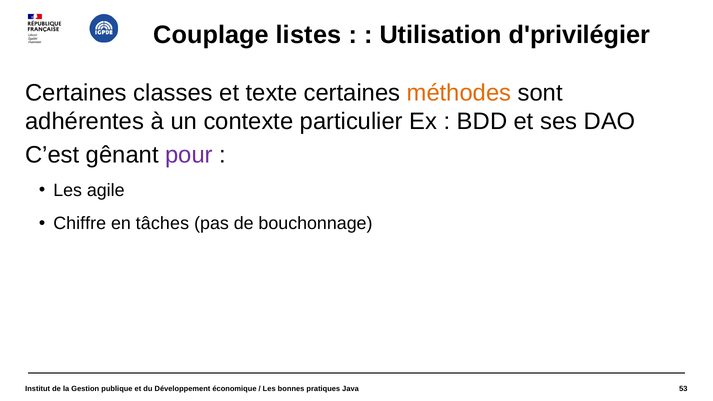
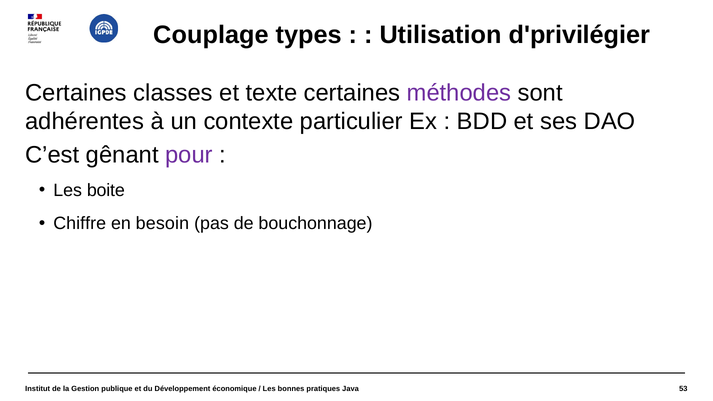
listes: listes -> types (309, 35)
méthodes colour: orange -> purple (459, 93)
agile: agile -> boite (106, 190)
tâches: tâches -> besoin (162, 224)
